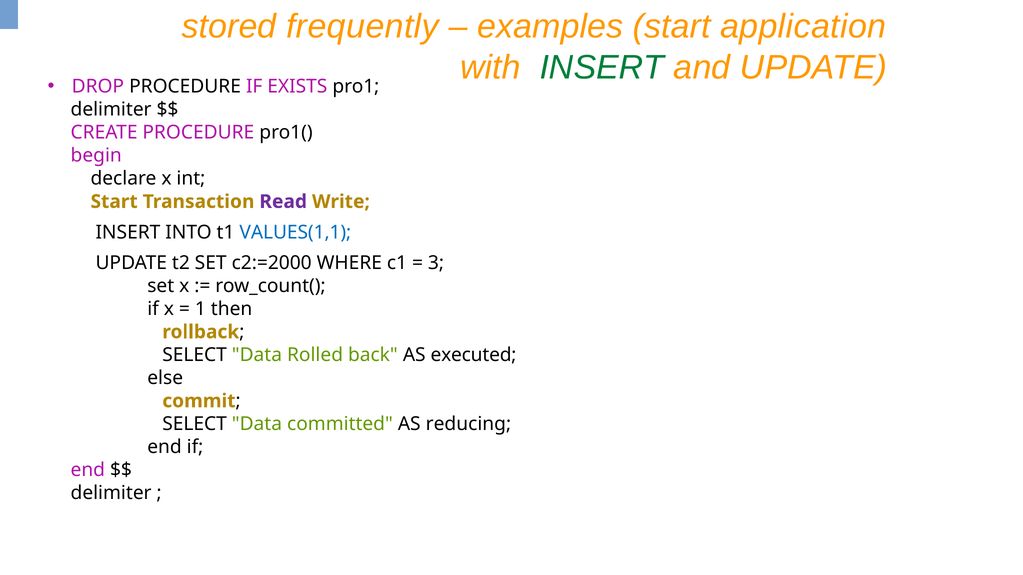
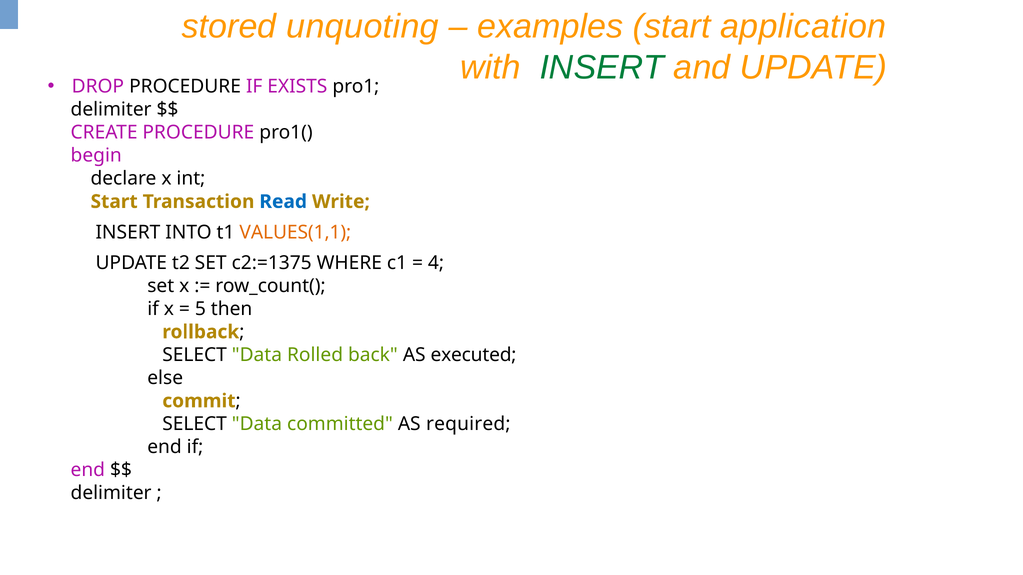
frequently: frequently -> unquoting (363, 27)
Read colour: purple -> blue (283, 202)
VALUES(1,1 colour: blue -> orange (295, 232)
c2:=2000: c2:=2000 -> c2:=1375 (272, 263)
3: 3 -> 4 (436, 263)
1: 1 -> 5 (200, 309)
reducing: reducing -> required (468, 424)
